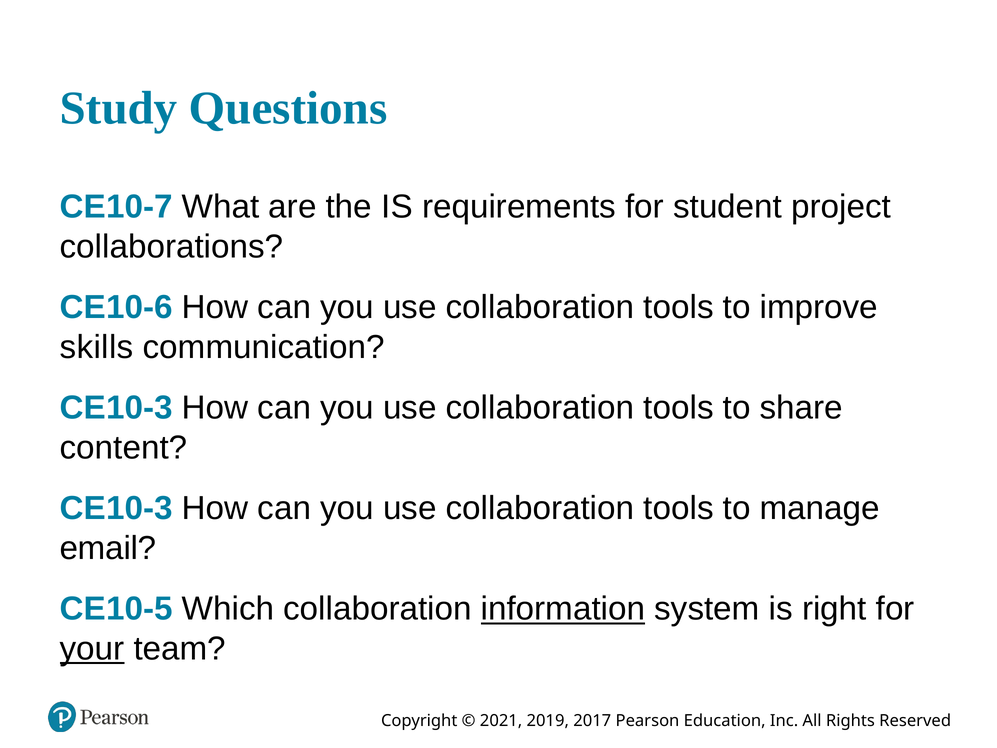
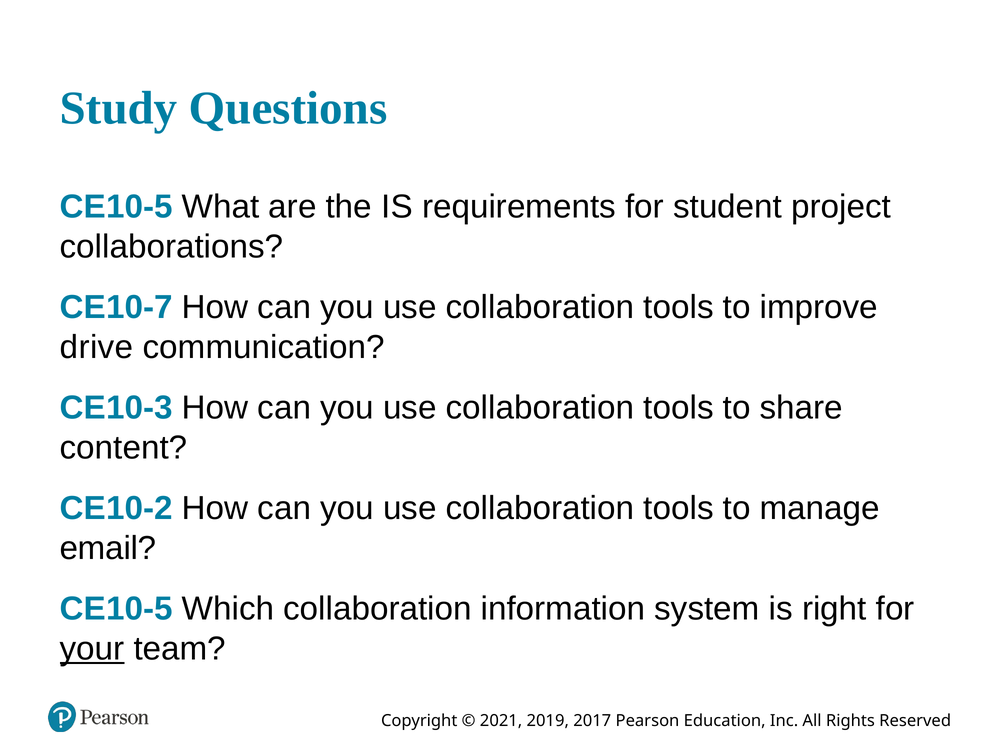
10-7: 10-7 -> 10-5 (139, 207)
10-6: 10-6 -> 10-7 (139, 307)
skills: skills -> drive (97, 347)
10-3: 10-3 -> 10-2 (139, 508)
information underline: present -> none (563, 609)
